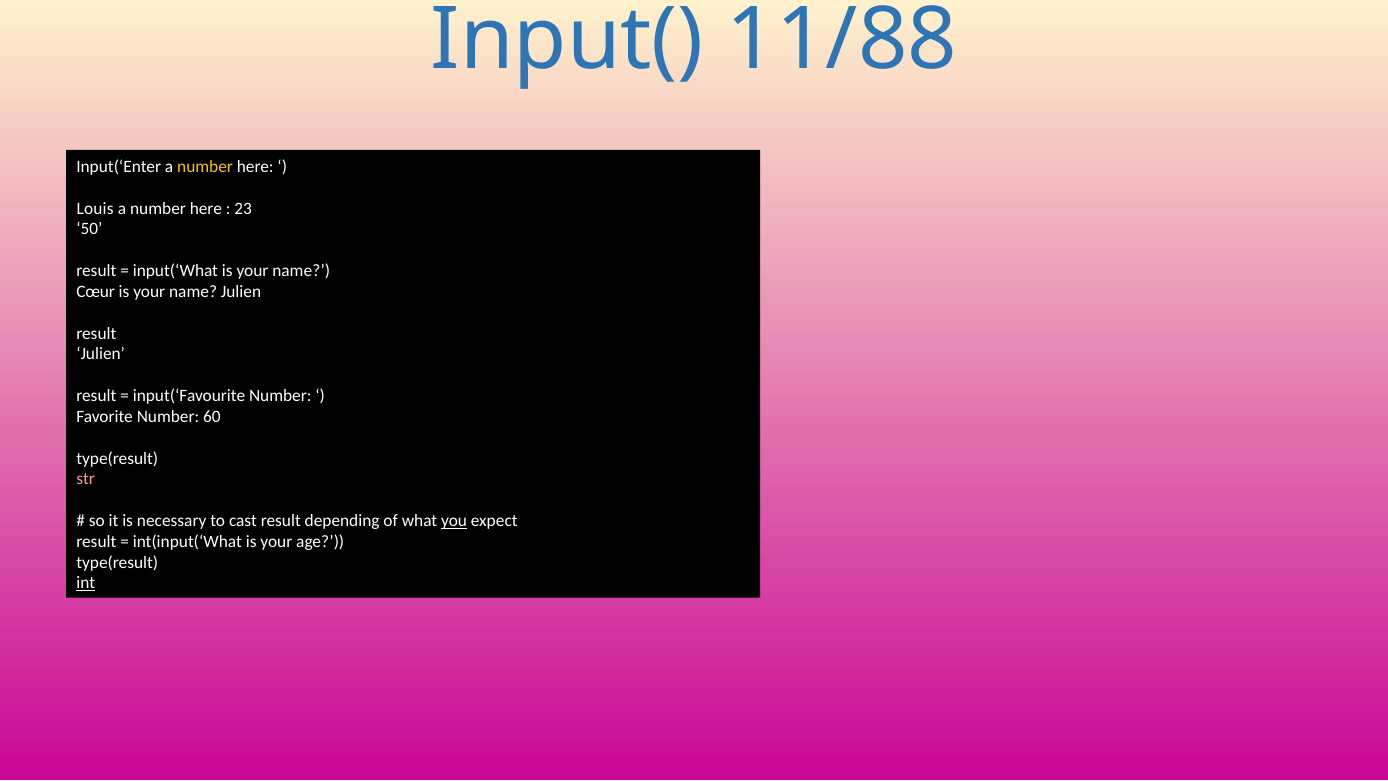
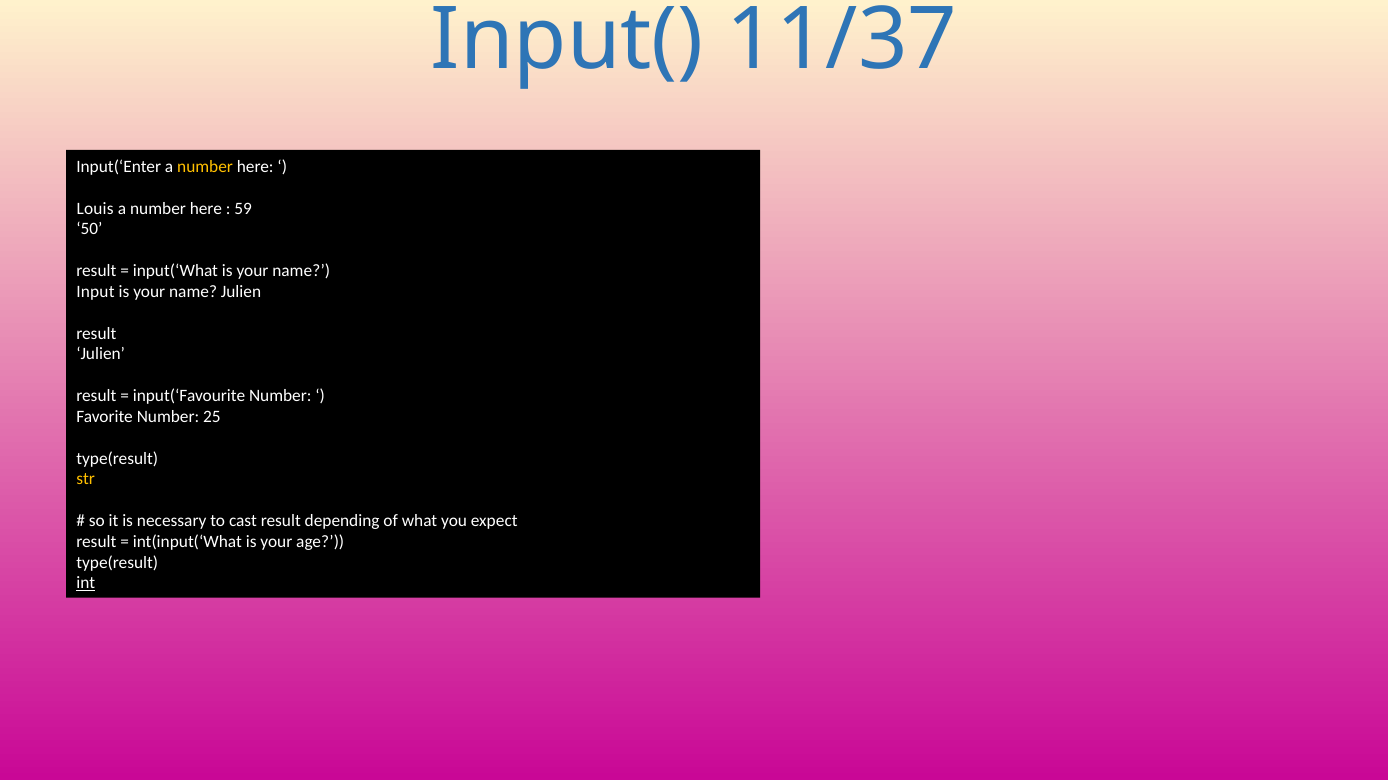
11/88: 11/88 -> 11/37 (842, 40)
23: 23 -> 59 (243, 208)
Cœur: Cœur -> Input (95, 292)
60: 60 -> 25 (212, 416)
str colour: pink -> yellow (86, 479)
you underline: present -> none (454, 521)
